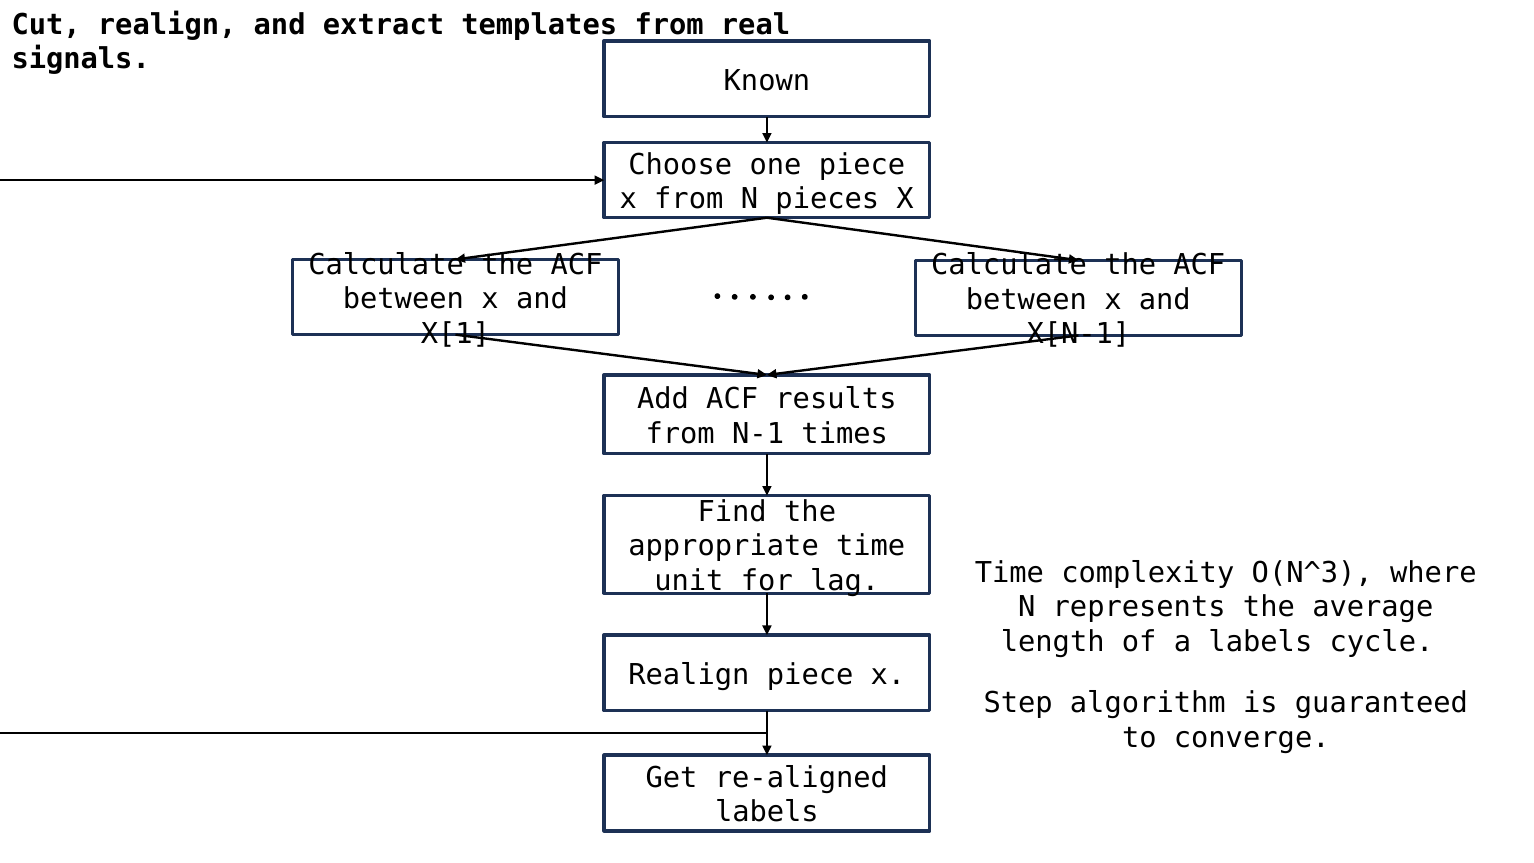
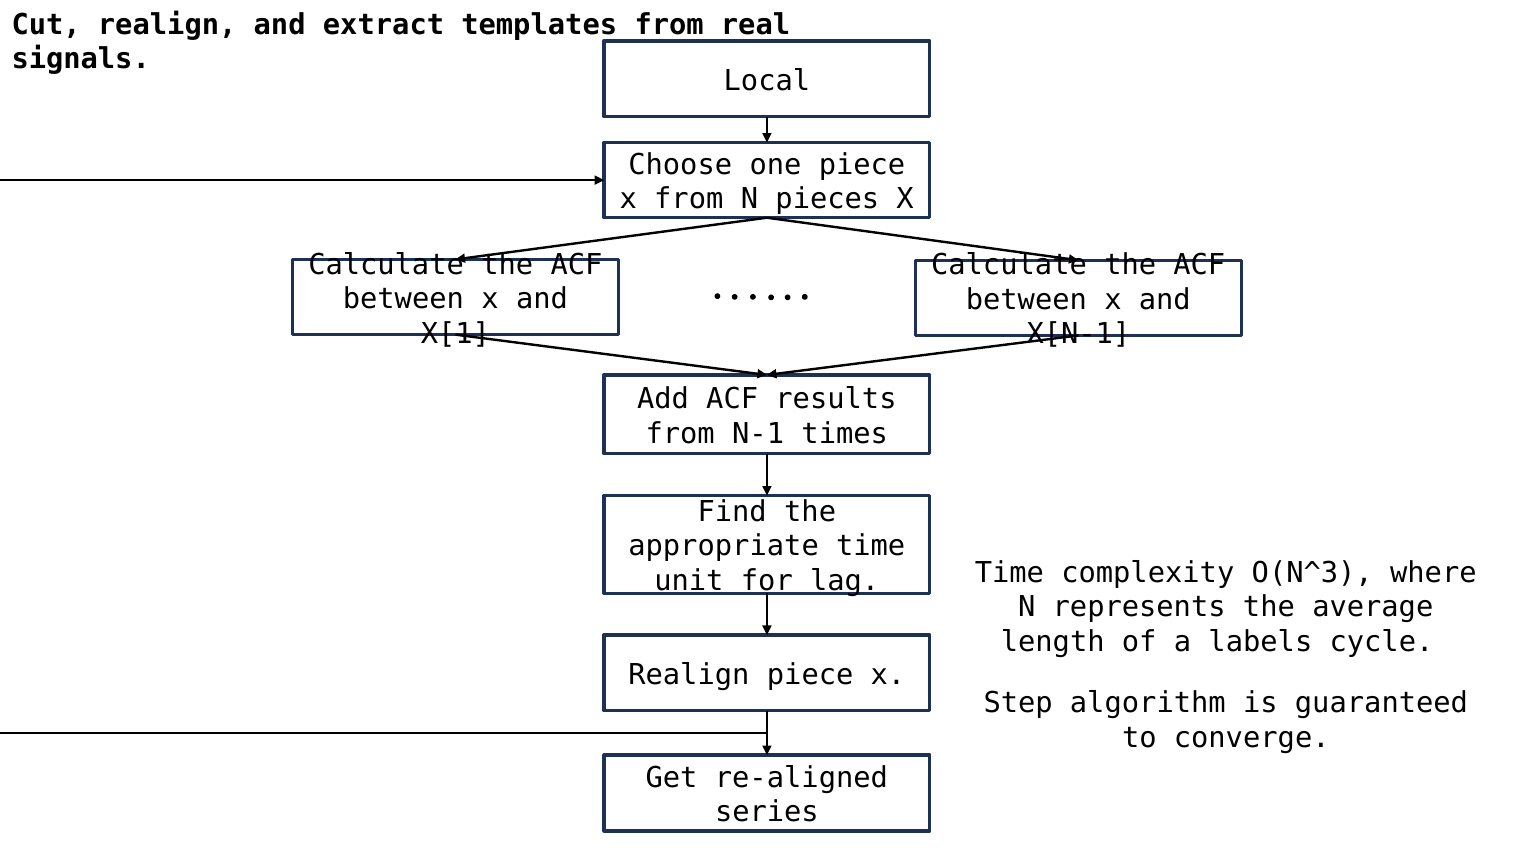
Known: Known -> Local (767, 81)
labels: labels -> series (767, 812)
